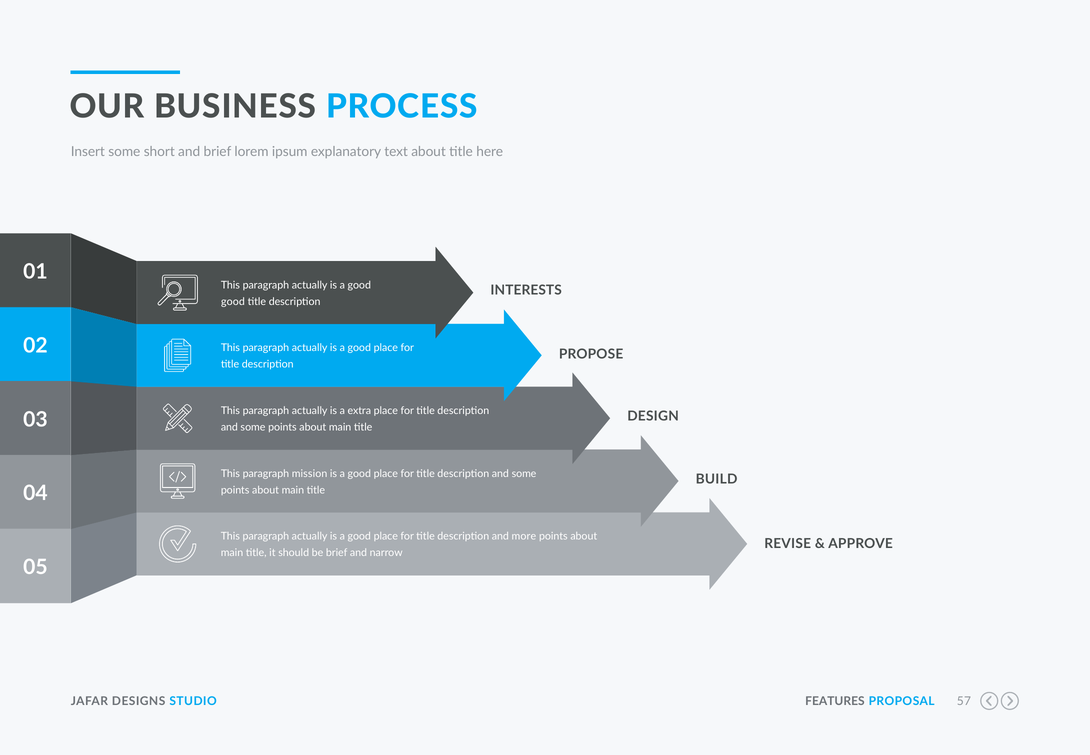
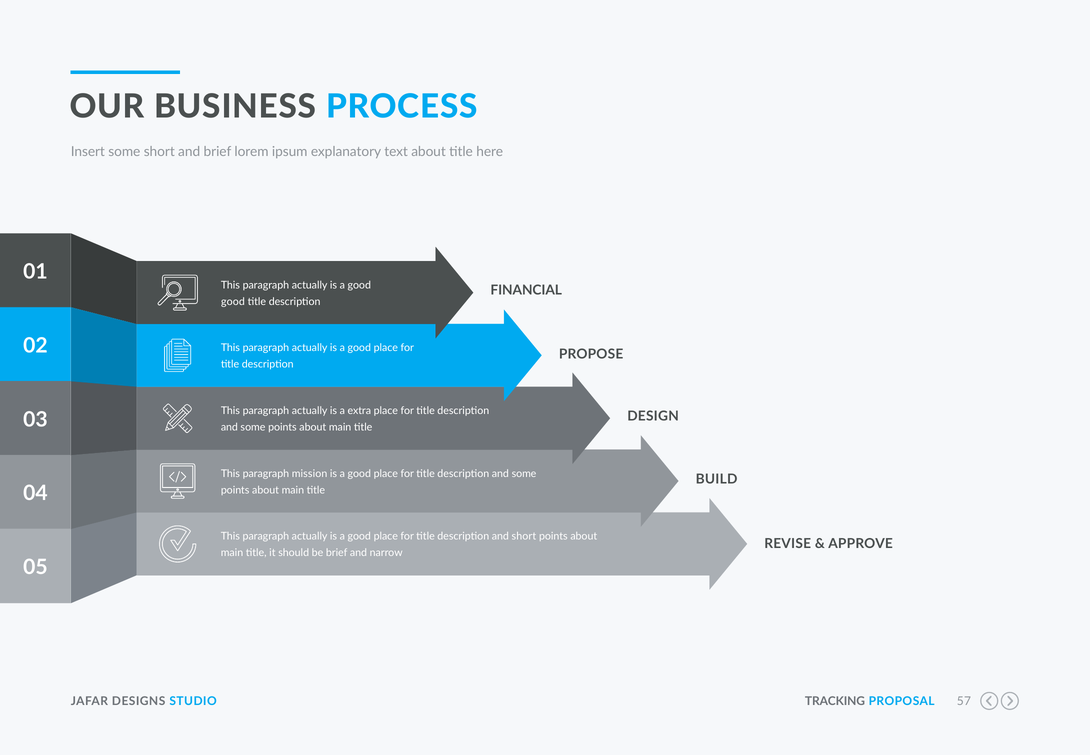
INTERESTS: INTERESTS -> FINANCIAL (526, 290)
and more: more -> short (524, 536)
FEATURES: FEATURES -> TRACKING (835, 701)
